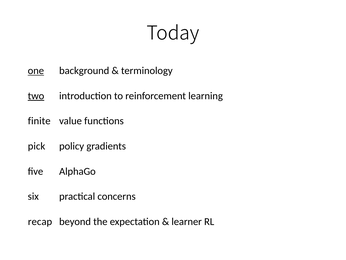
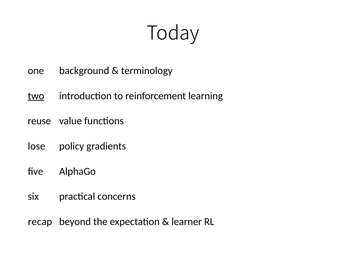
one underline: present -> none (36, 71)
finite: finite -> reuse (39, 121)
pick: pick -> lose (37, 146)
